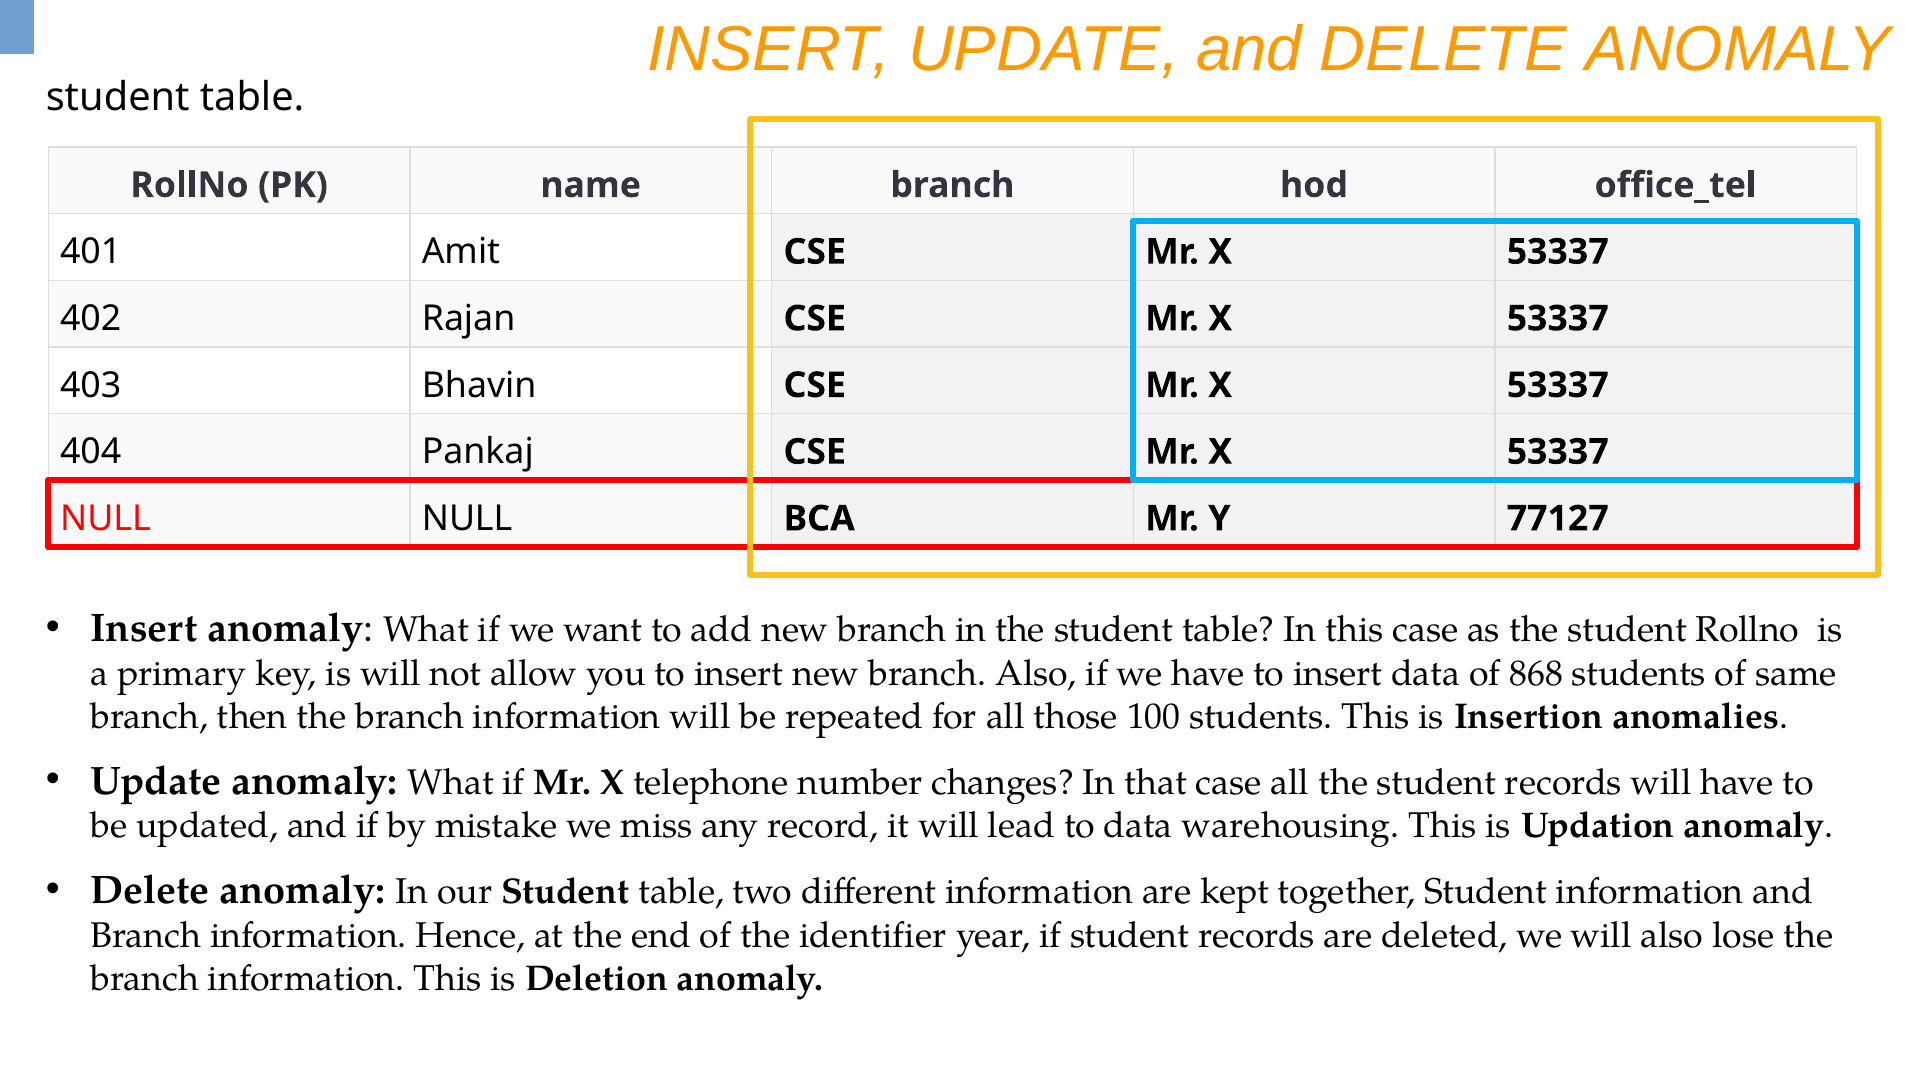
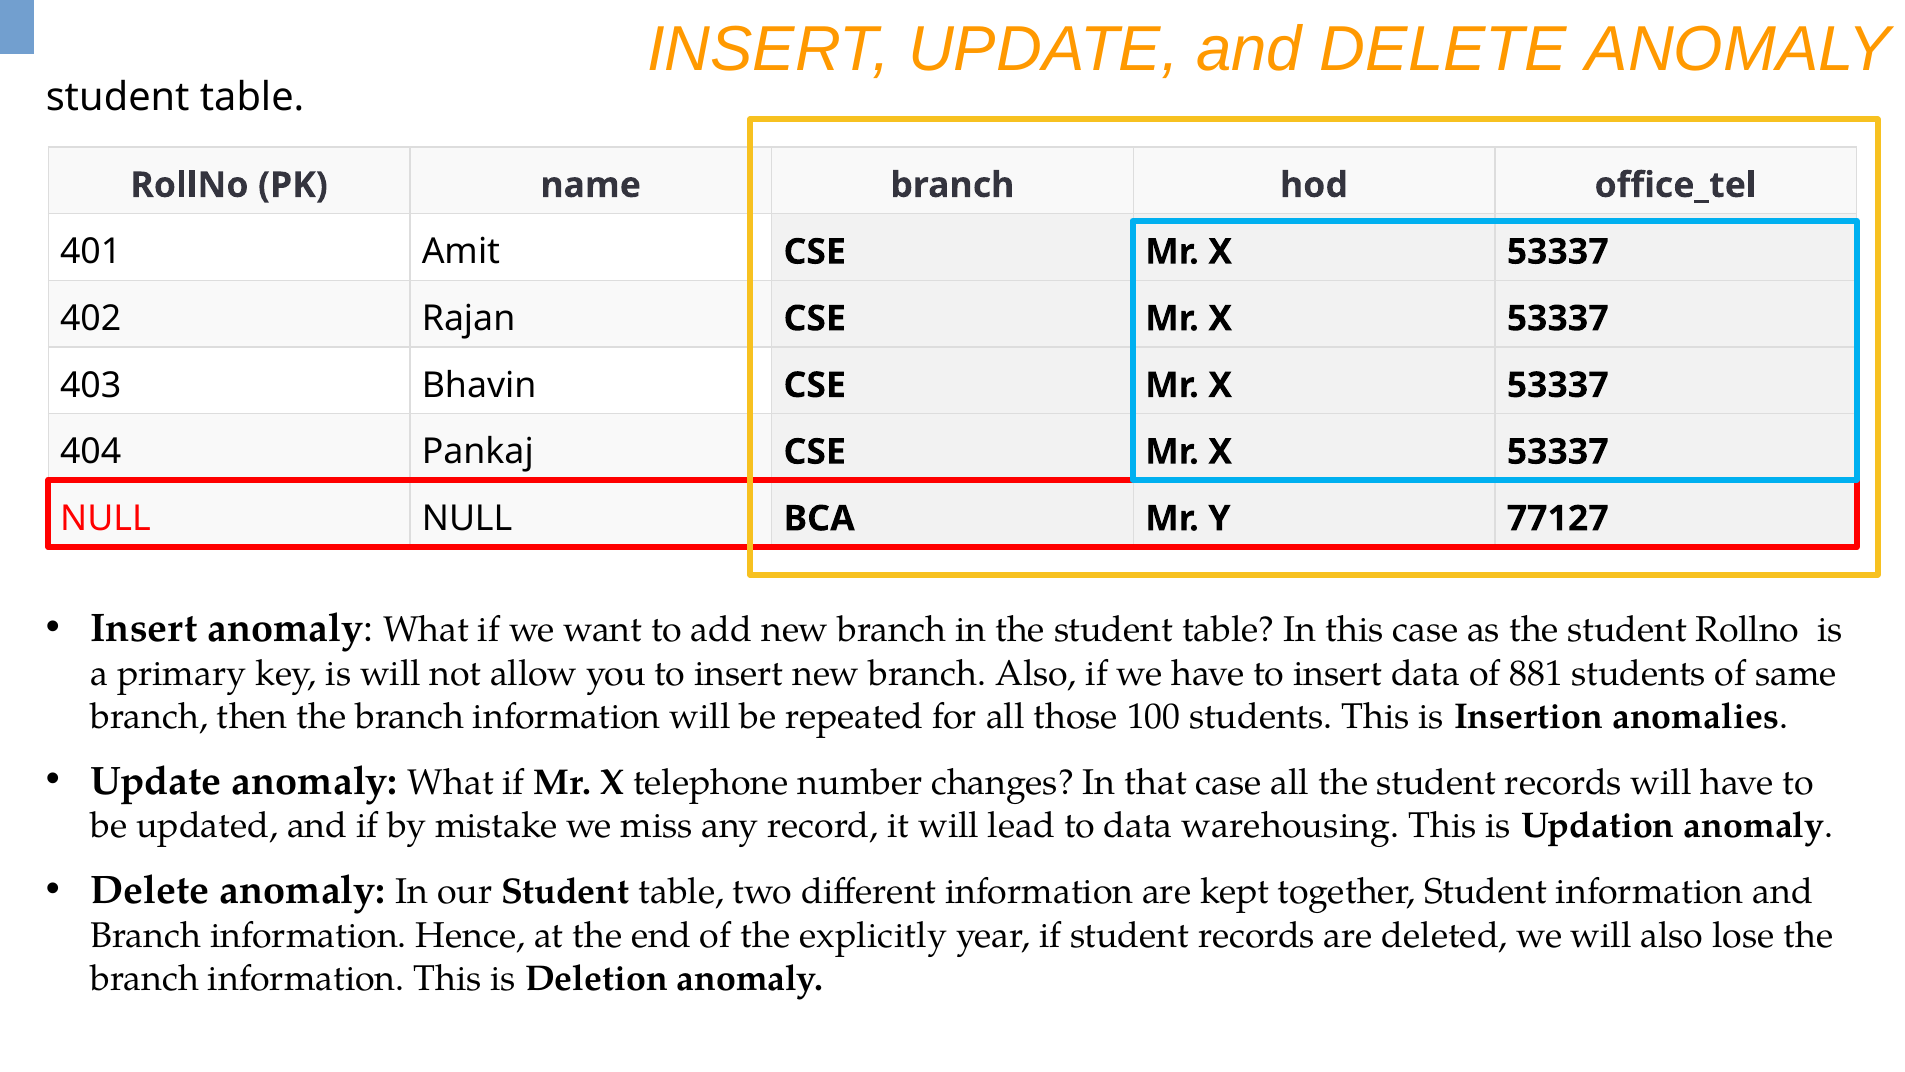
868: 868 -> 881 (1536, 673)
identifier: identifier -> explicitly (873, 935)
